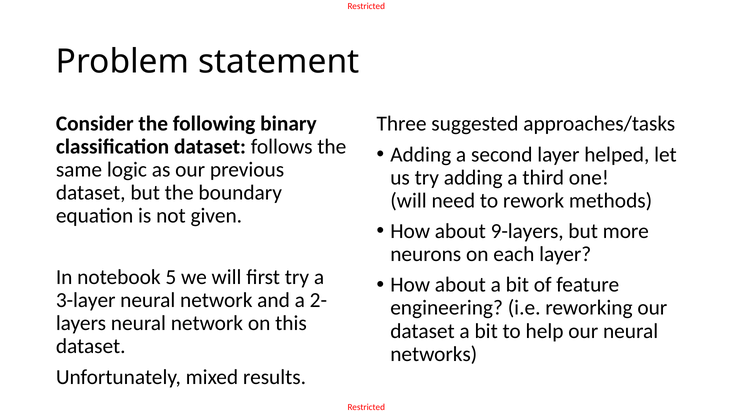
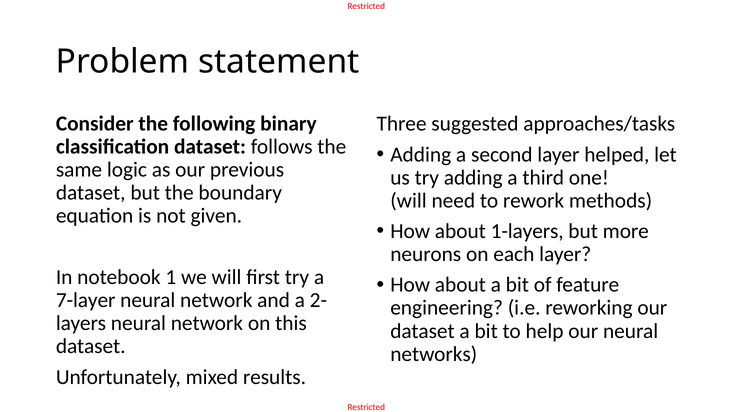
9-layers: 9-layers -> 1-layers (527, 231)
5: 5 -> 1 (171, 277)
3-layer: 3-layer -> 7-layer (86, 300)
